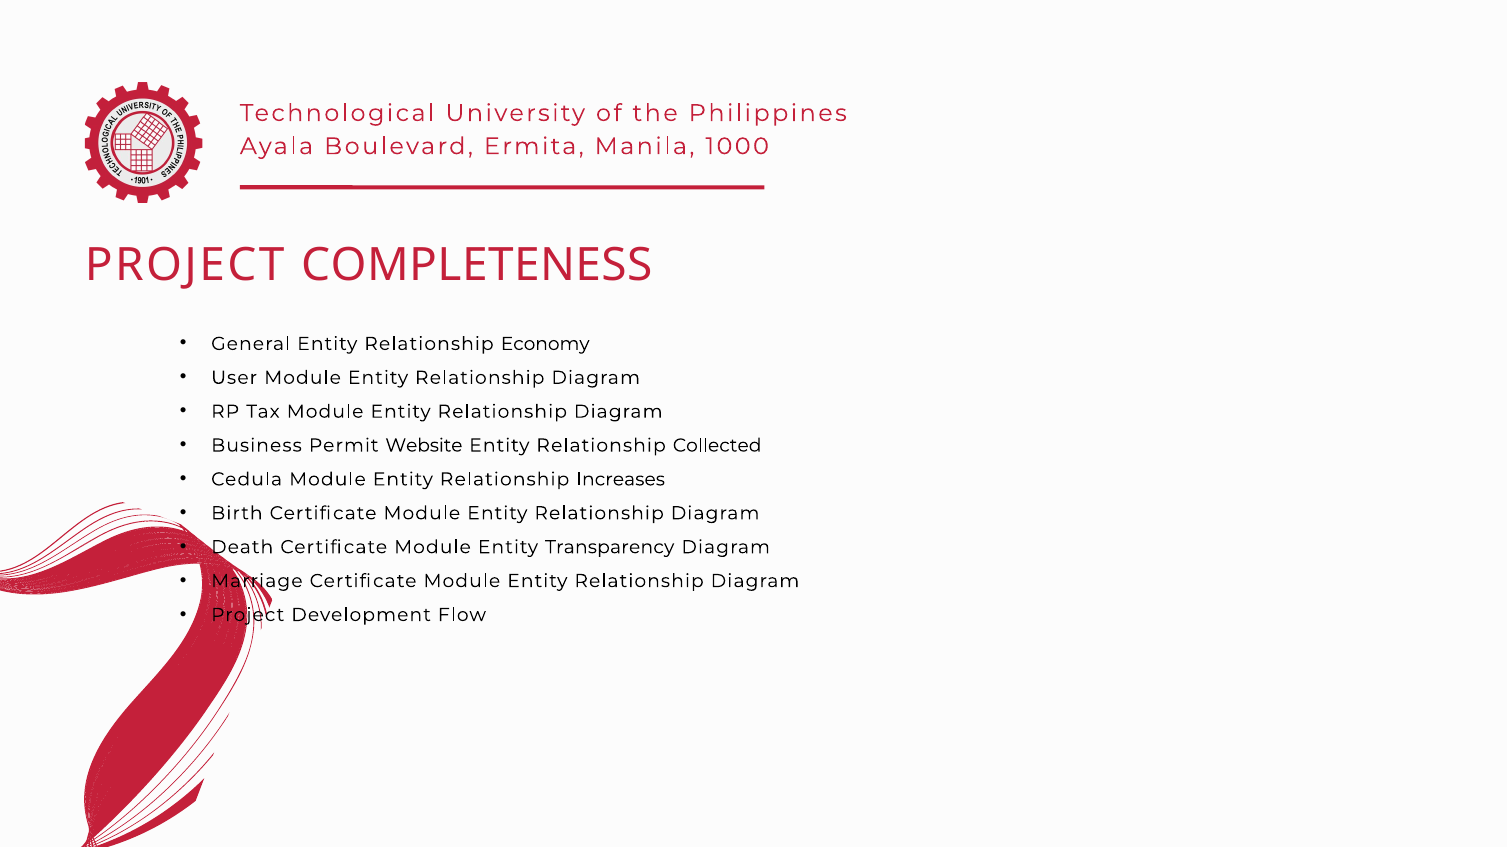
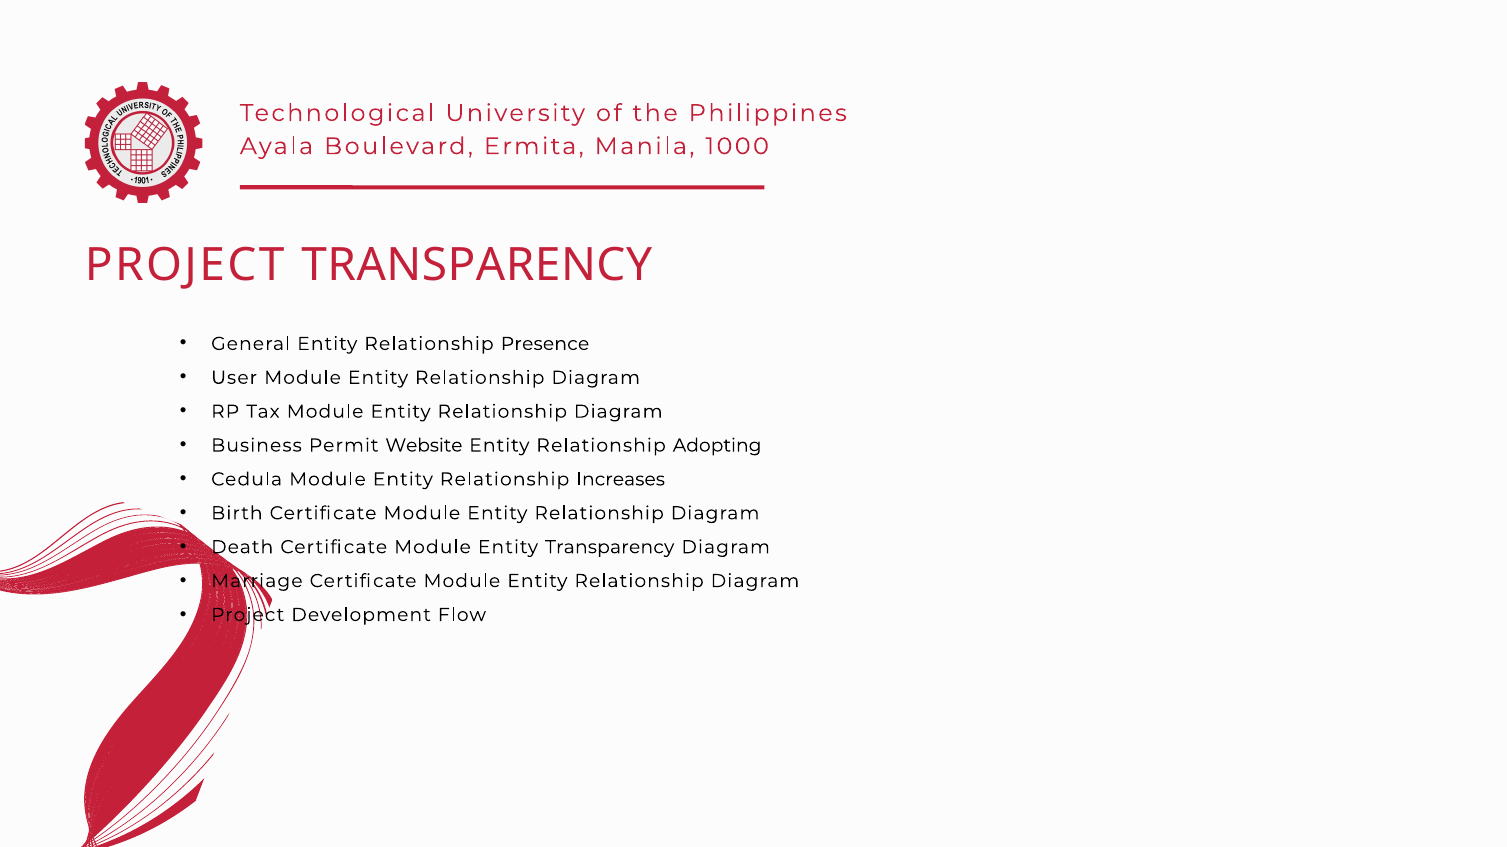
PROJECT COMPLETENESS: COMPLETENESS -> TRANSPARENCY (477, 265)
Economy: Economy -> Presence (545, 344)
Collected: Collected -> Adopting (717, 446)
